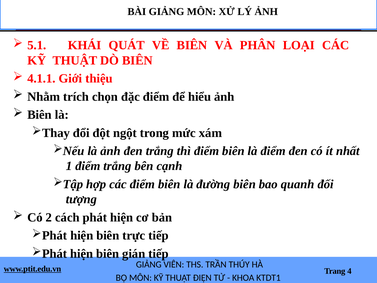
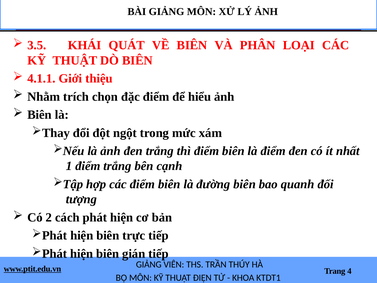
5.1: 5.1 -> 3.5 (37, 45)
